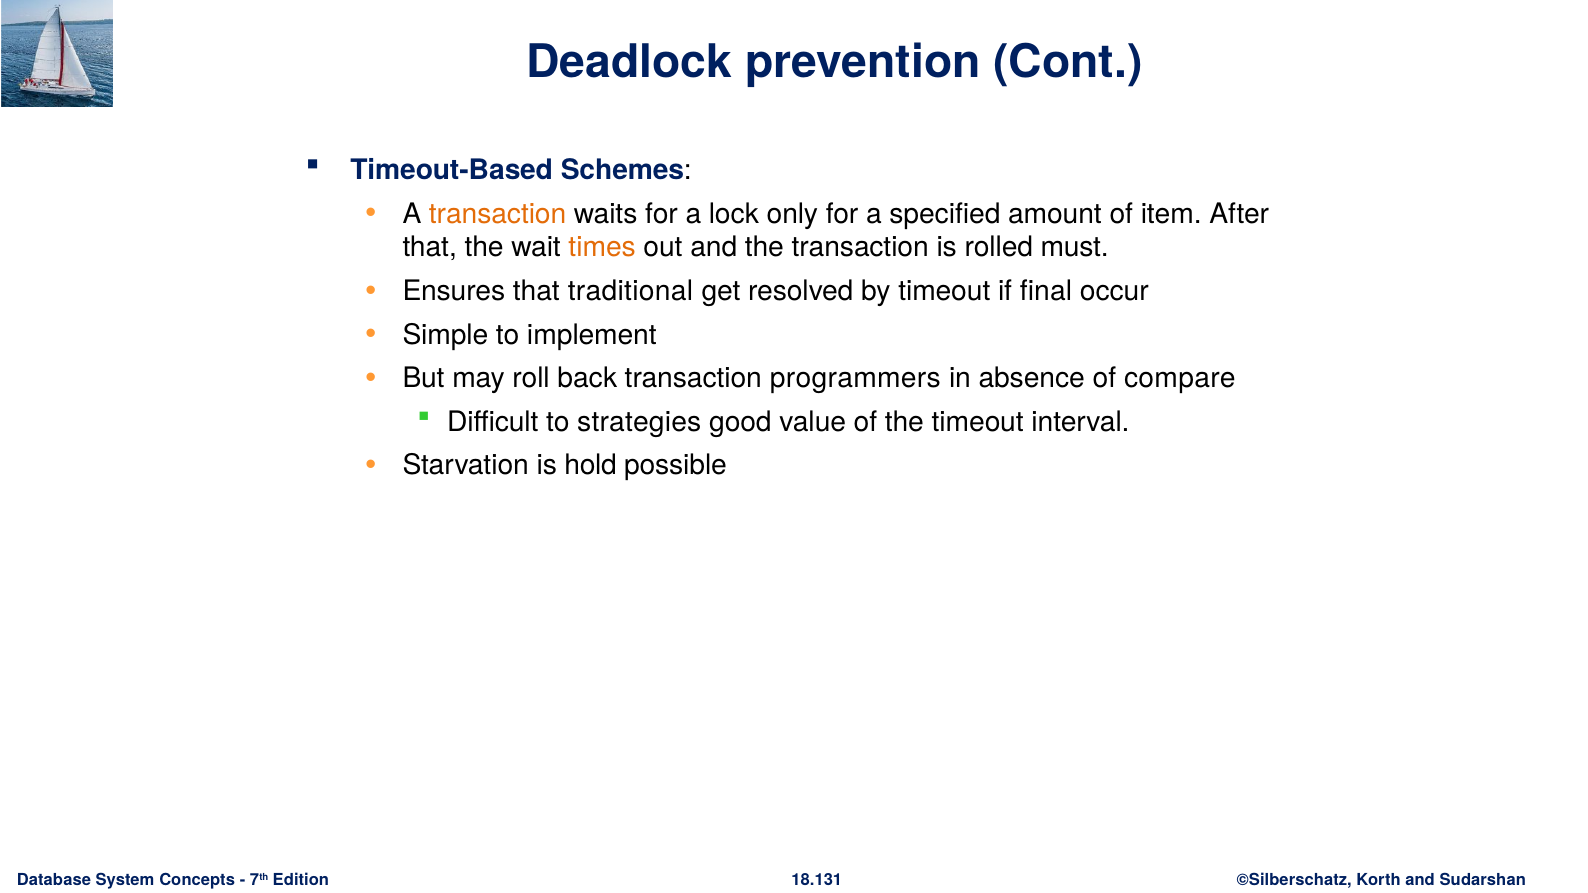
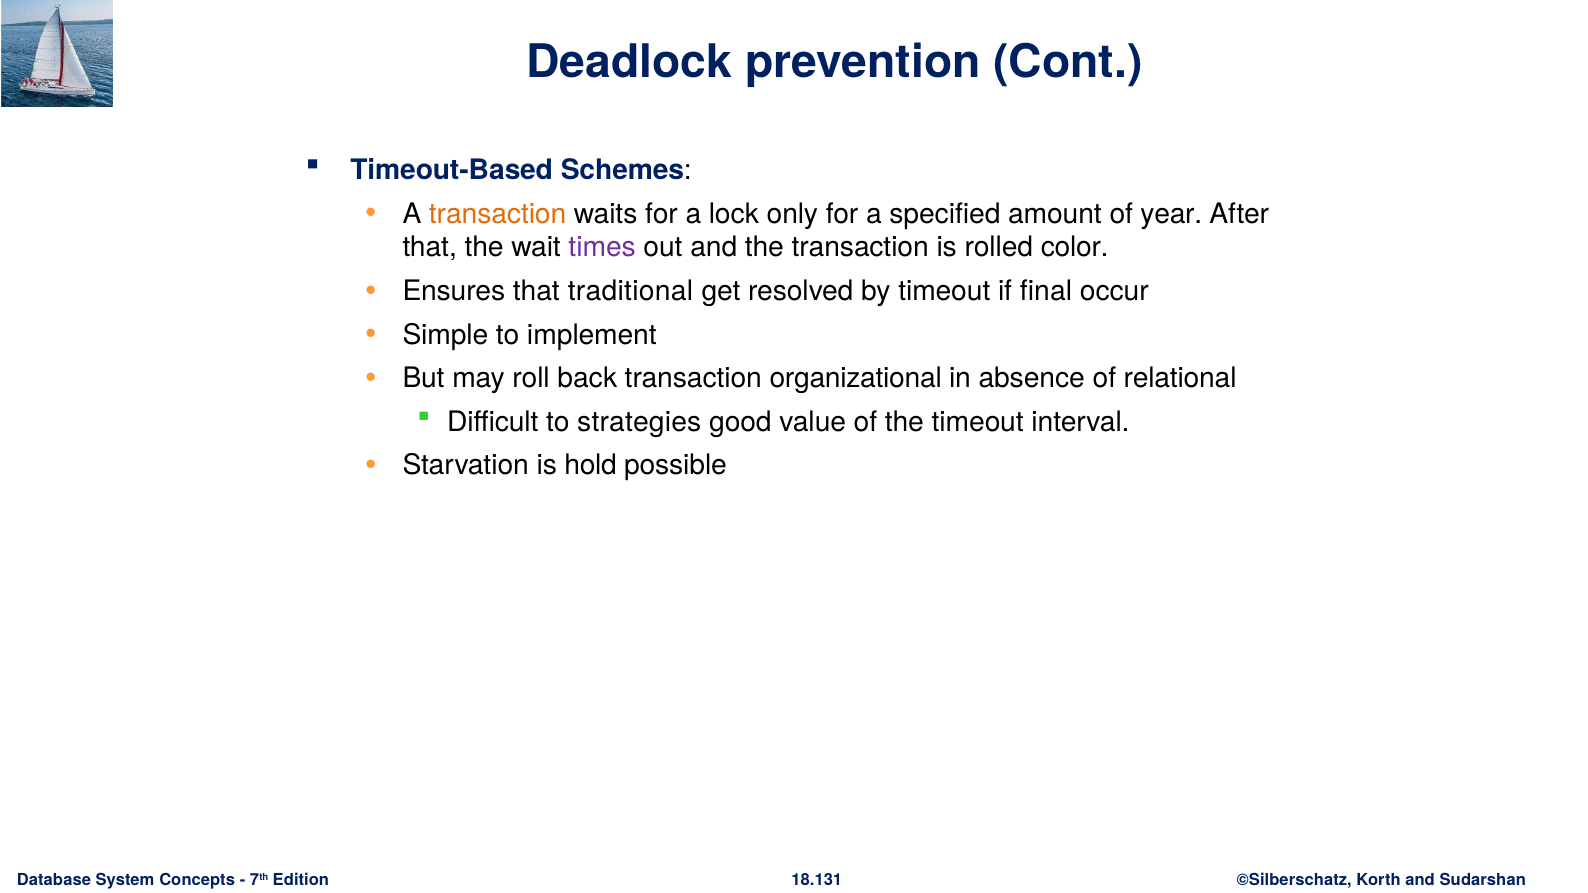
item: item -> year (1171, 214)
times colour: orange -> purple (602, 248)
must: must -> color (1075, 248)
programmers: programmers -> organizational (856, 378)
compare: compare -> relational (1180, 378)
